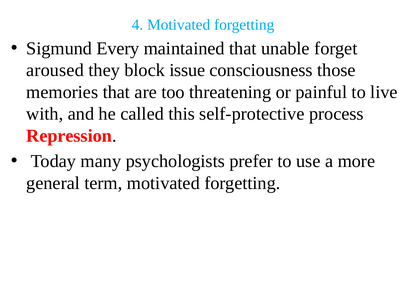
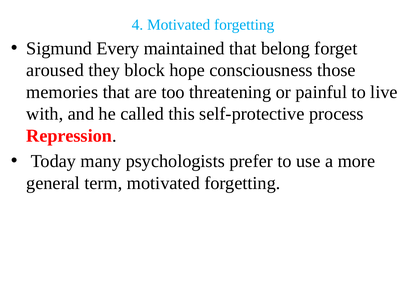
unable: unable -> belong (285, 48)
issue: issue -> hope (187, 70)
